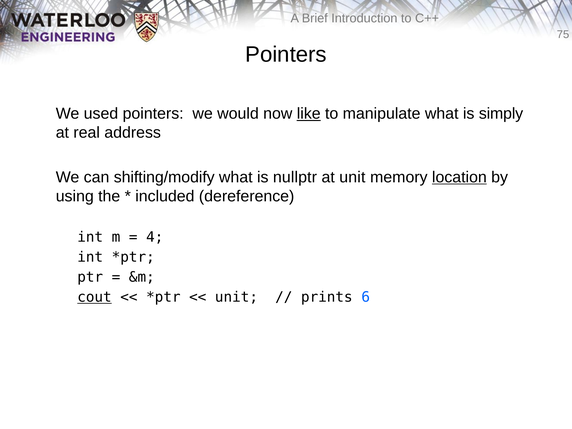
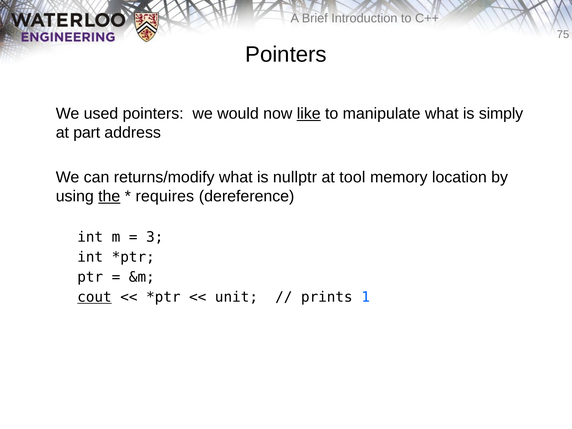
real: real -> part (87, 133)
shifting/modify: shifting/modify -> returns/modify (164, 177)
at unit: unit -> tool (352, 177)
location underline: present -> none (459, 177)
the underline: none -> present (109, 196)
included: included -> requires (165, 196)
4: 4 -> 3 (155, 237)
6: 6 -> 1 (366, 297)
